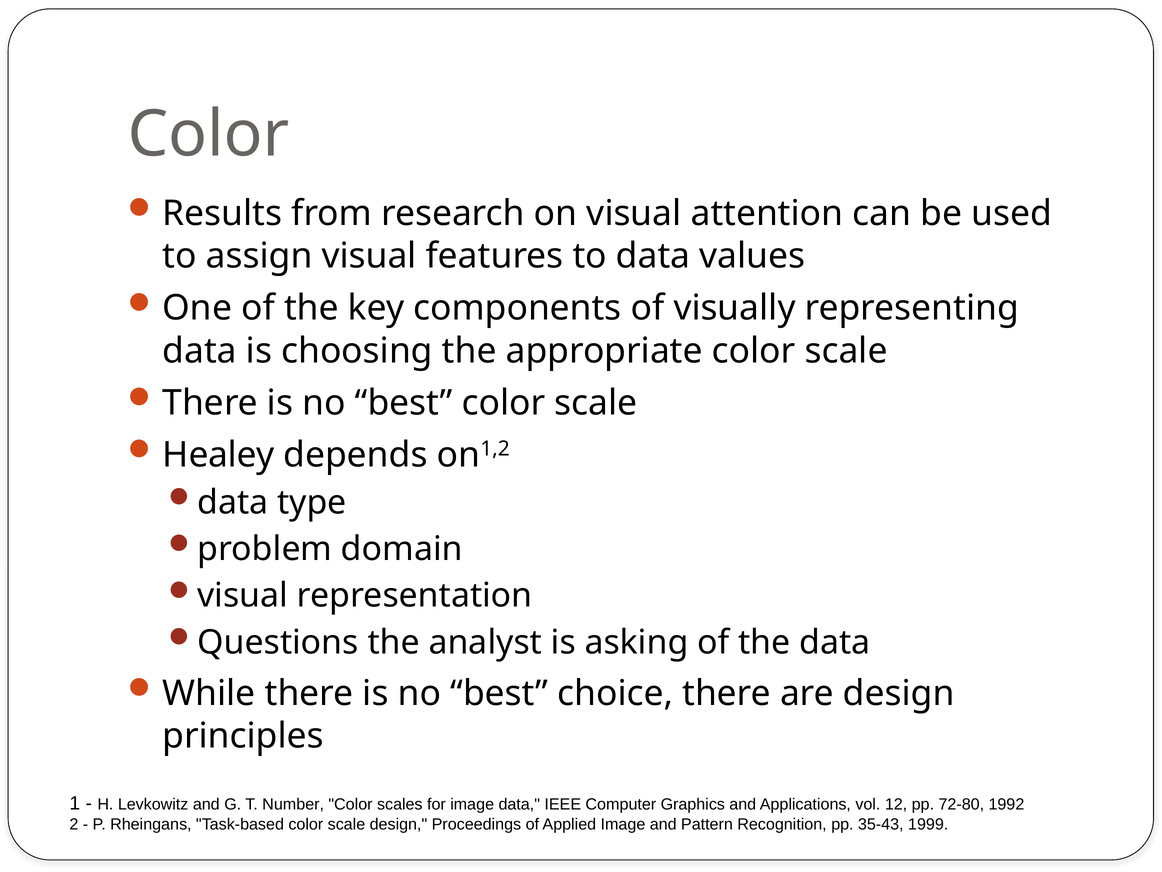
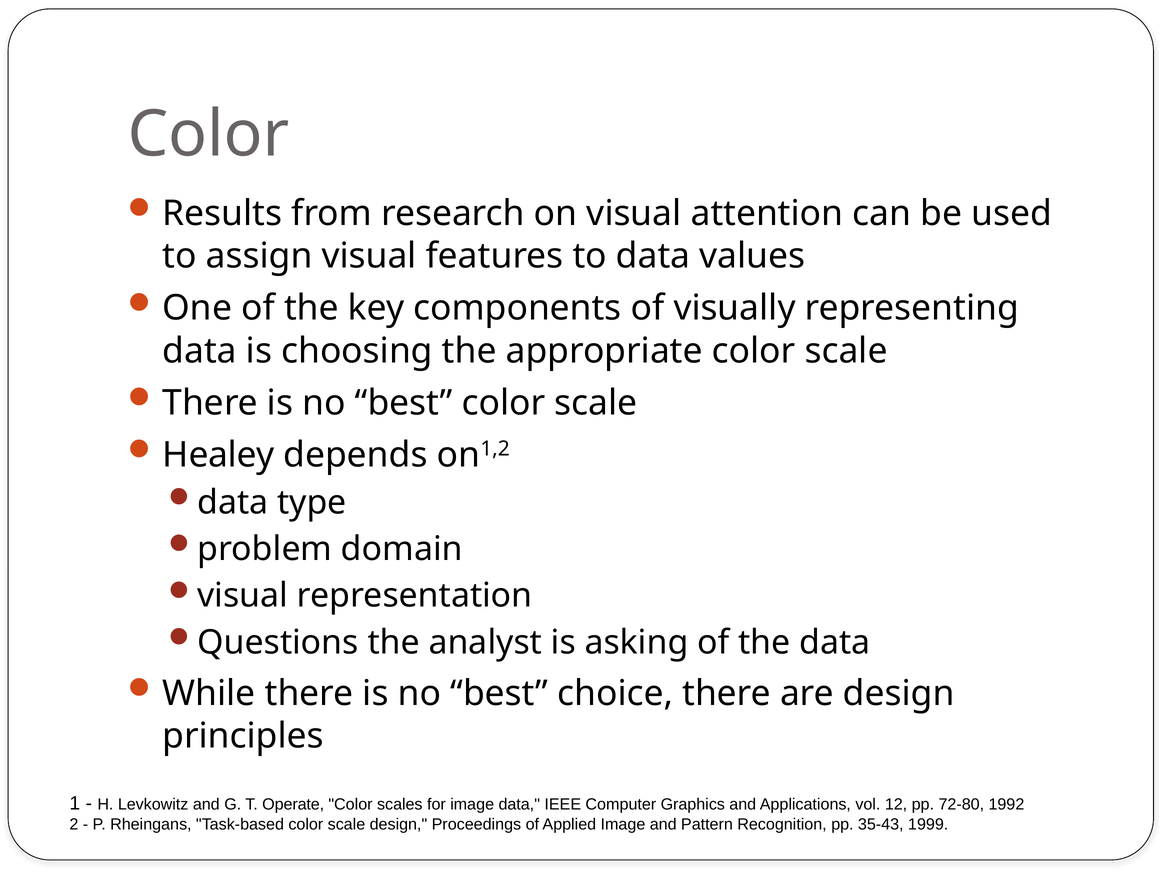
Number: Number -> Operate (293, 804)
